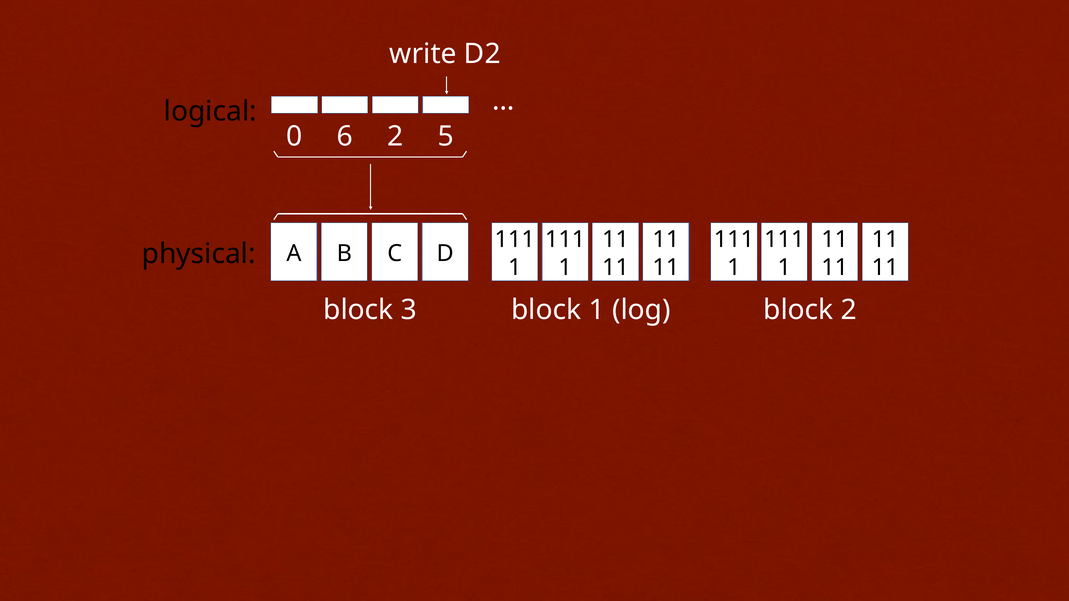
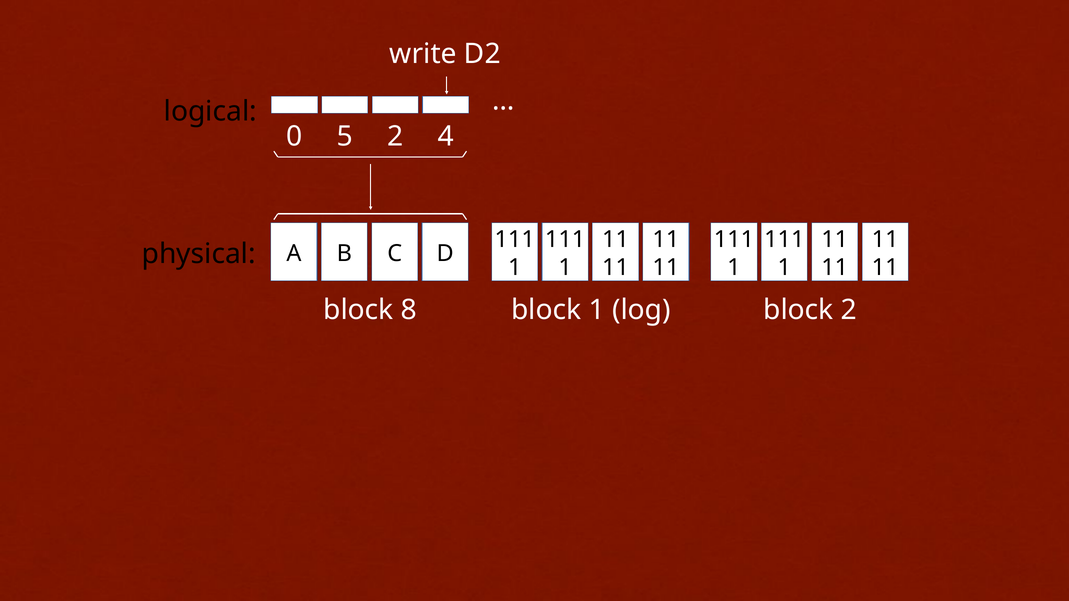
6: 6 -> 5 (345, 136)
5: 5 -> 4 (446, 136)
3: 3 -> 8 (409, 310)
